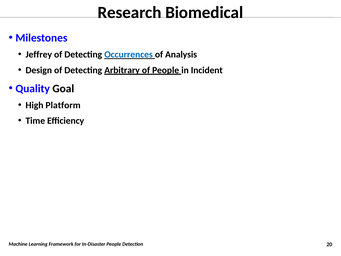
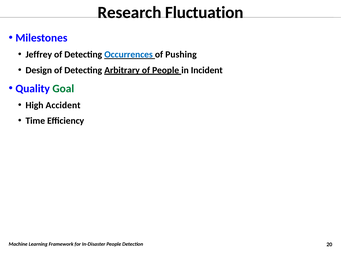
Biomedical: Biomedical -> Fluctuation (204, 13)
Analysis: Analysis -> Pushing (181, 54)
Goal colour: black -> green (63, 88)
Platform: Platform -> Accident (63, 105)
